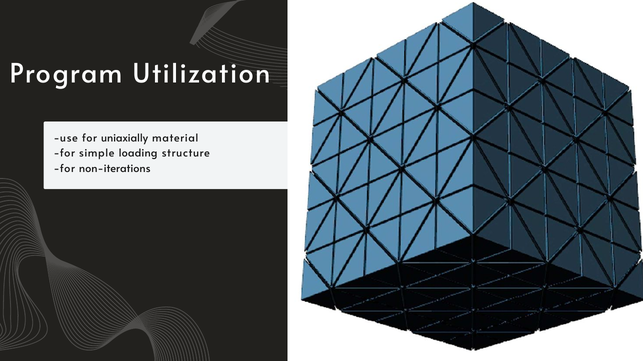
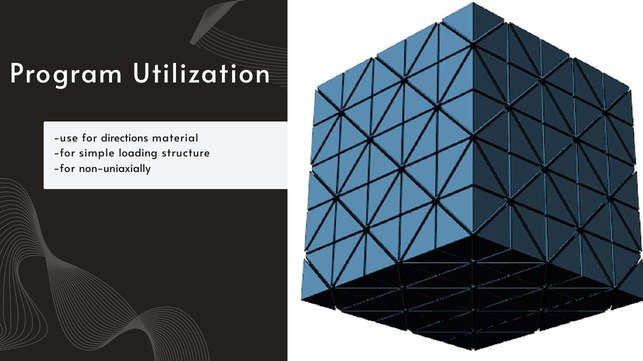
uniaxially: uniaxially -> directions (125, 138)
non-iterations: non-iterations -> non-uniaxially (115, 169)
